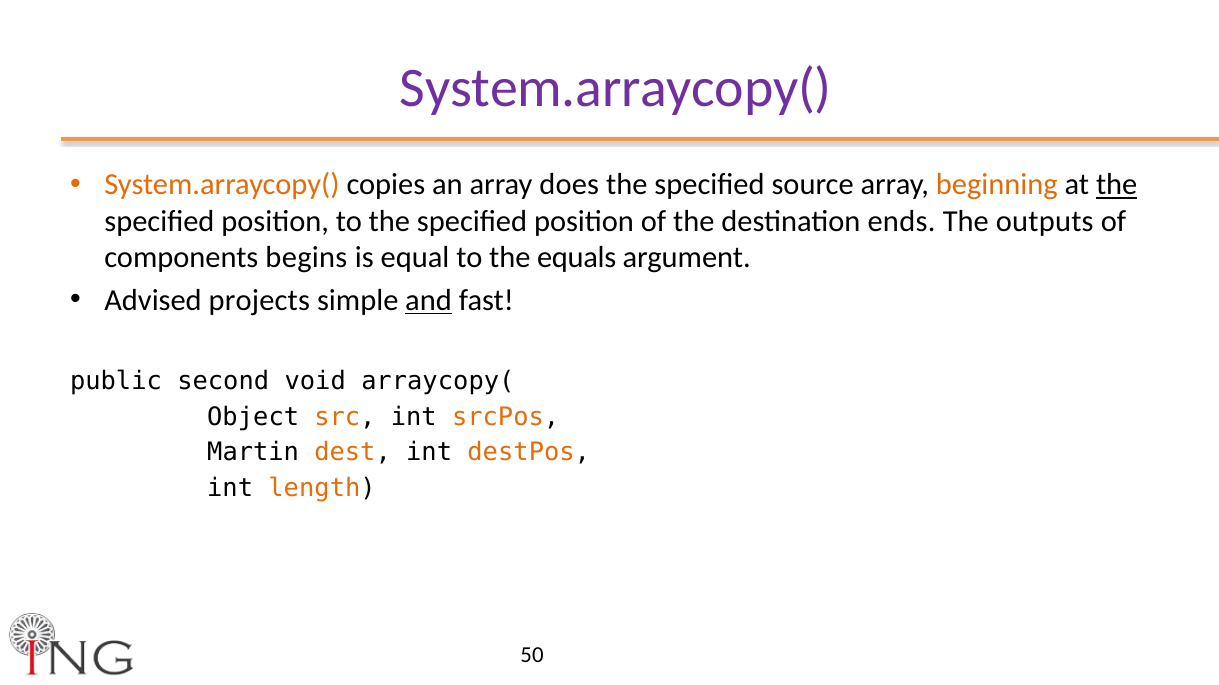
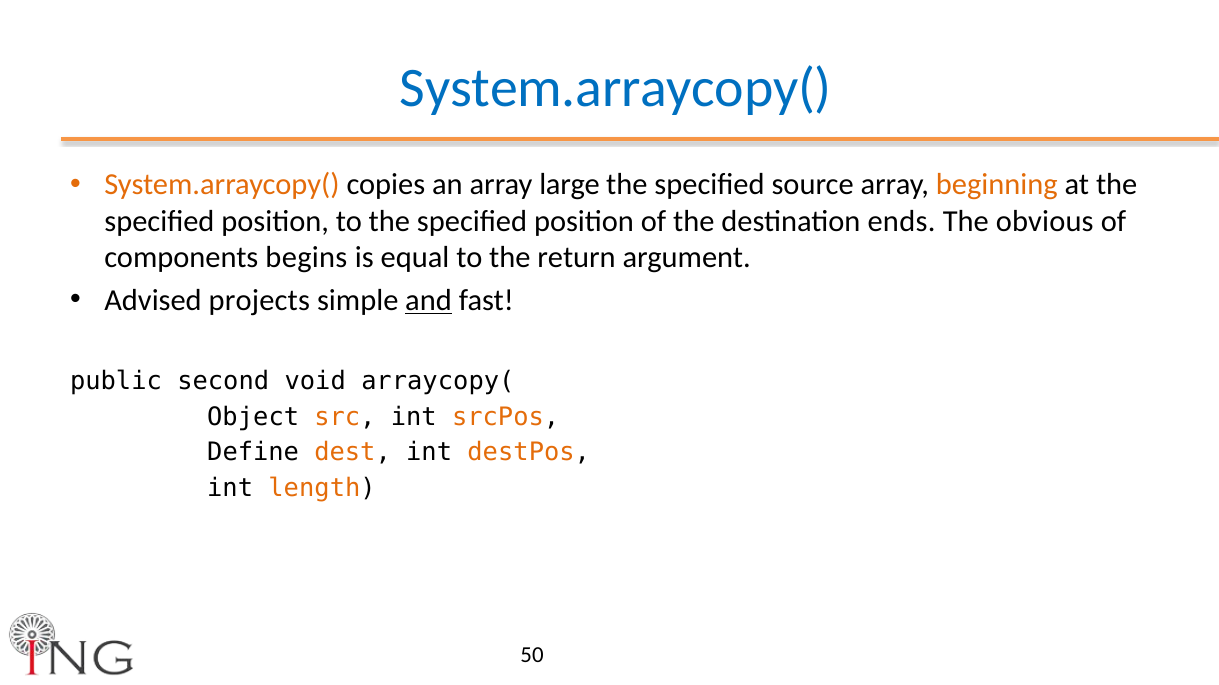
System.arraycopy( colour: purple -> blue (616, 89)
does: does -> large (570, 185)
the underline: present -> none (1117, 185)
outputs: outputs -> obvious (1045, 222)
equals: equals -> return (577, 258)
Martin: Martin -> Define (253, 453)
